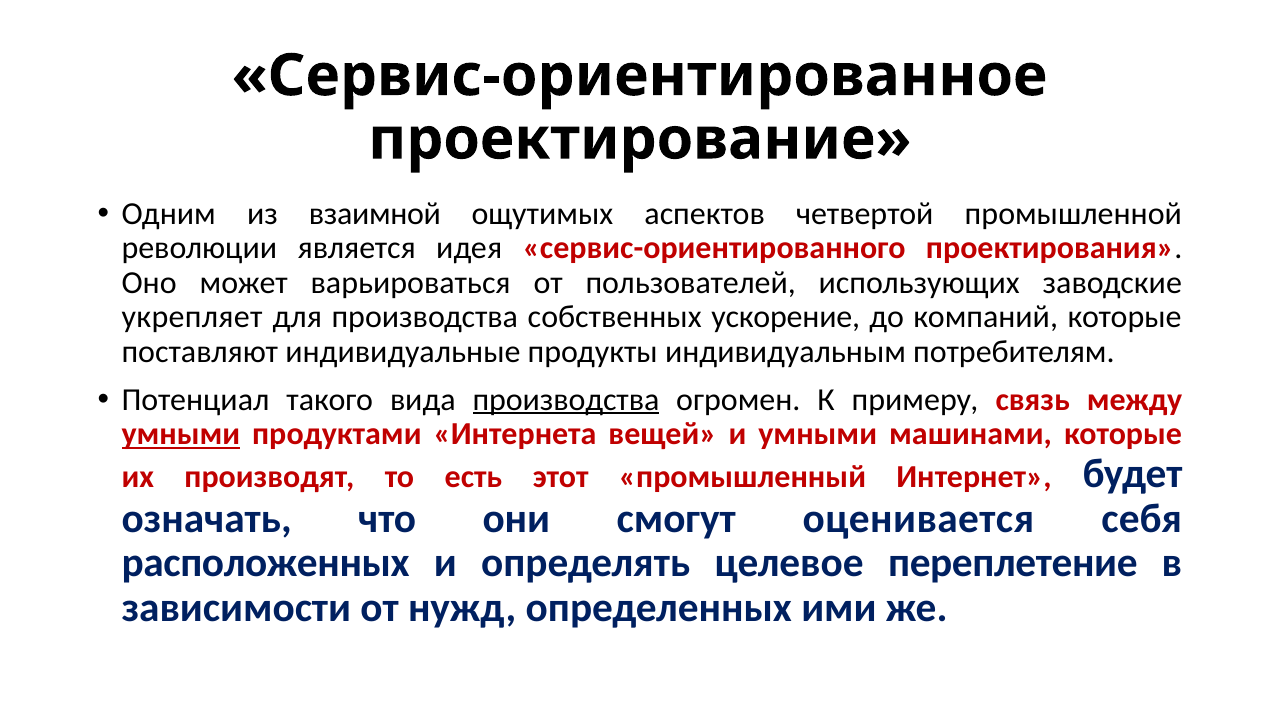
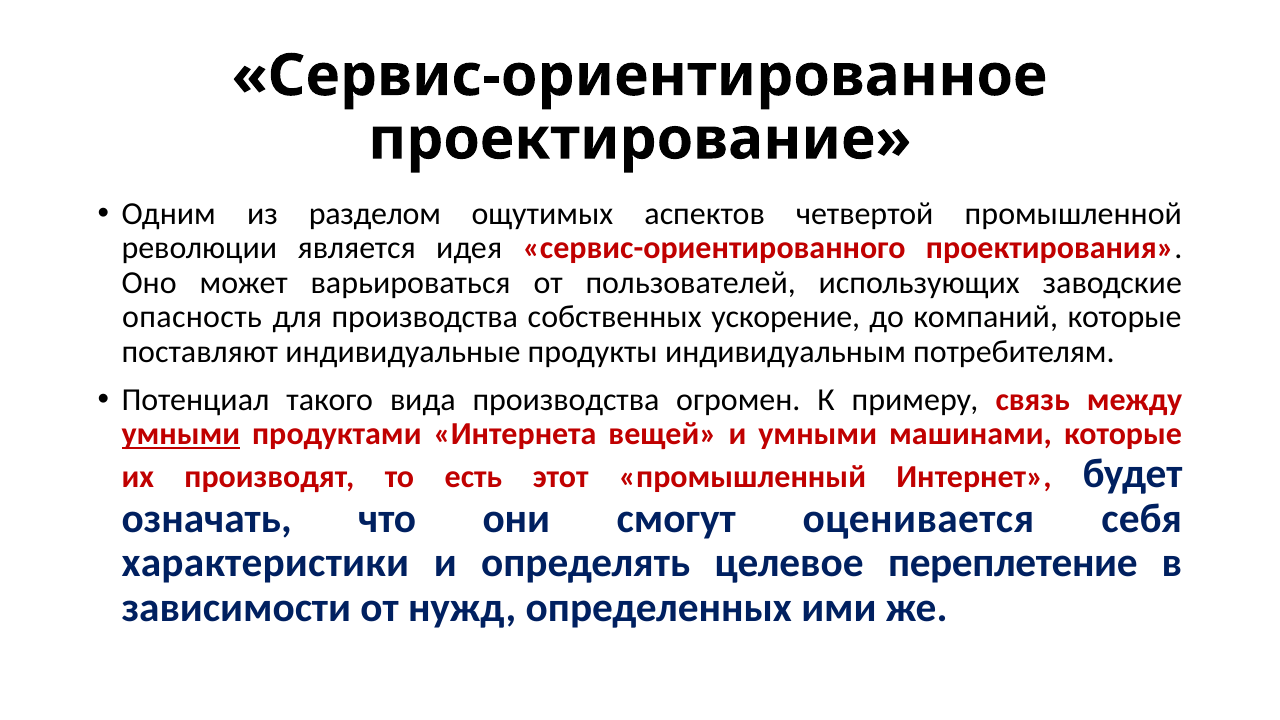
взаимной: взаимной -> разделом (375, 214)
укрепляет: укрепляет -> опасность (192, 317)
производства underline: present -> none (566, 400)
расположенных: расположенных -> характеристики (265, 563)
